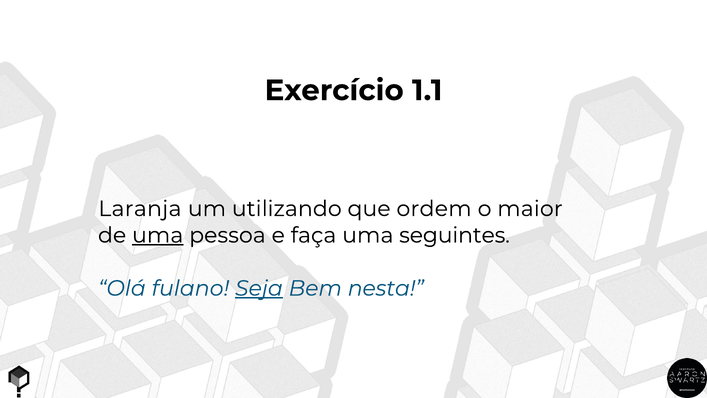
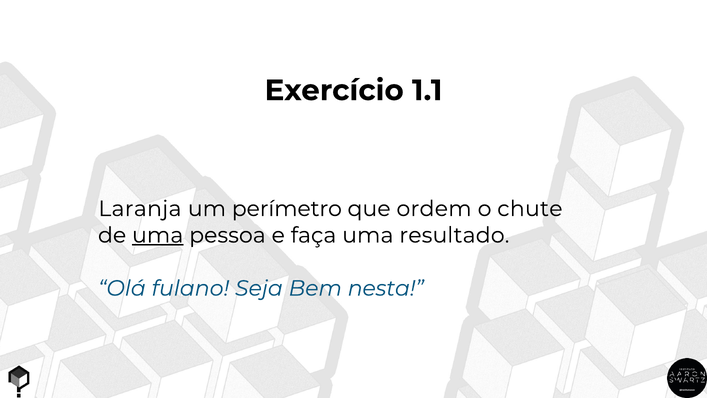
utilizando: utilizando -> perímetro (287, 209)
maior: maior -> chute (530, 209)
seguintes: seguintes -> resultado (454, 235)
Seja underline: present -> none (259, 288)
